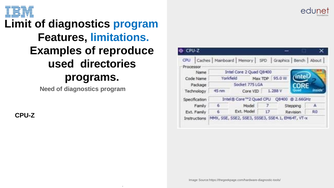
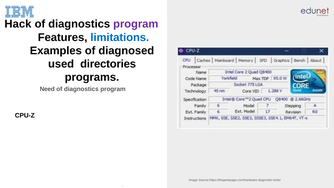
Limit: Limit -> Hack (18, 24)
program colour: blue -> purple (136, 24)
reproduce: reproduce -> diagnosed (126, 51)
